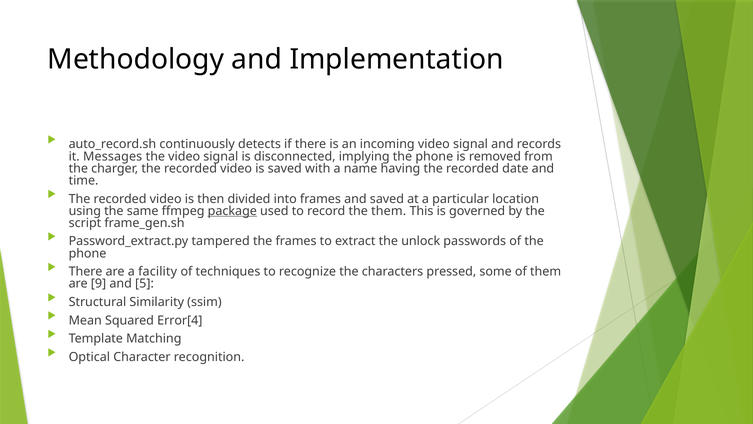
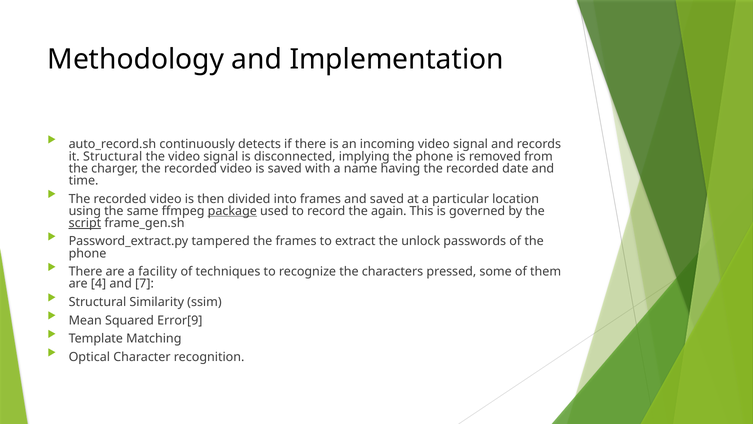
it Messages: Messages -> Structural (113, 156)
the them: them -> again (389, 211)
script underline: none -> present (85, 223)
9: 9 -> 4 (99, 284)
5: 5 -> 7 (144, 284)
Error[4: Error[4 -> Error[9 (180, 320)
